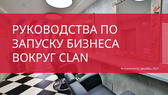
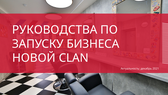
ВОКРУГ: ВОКРУГ -> НОВОЙ (34, 58)
